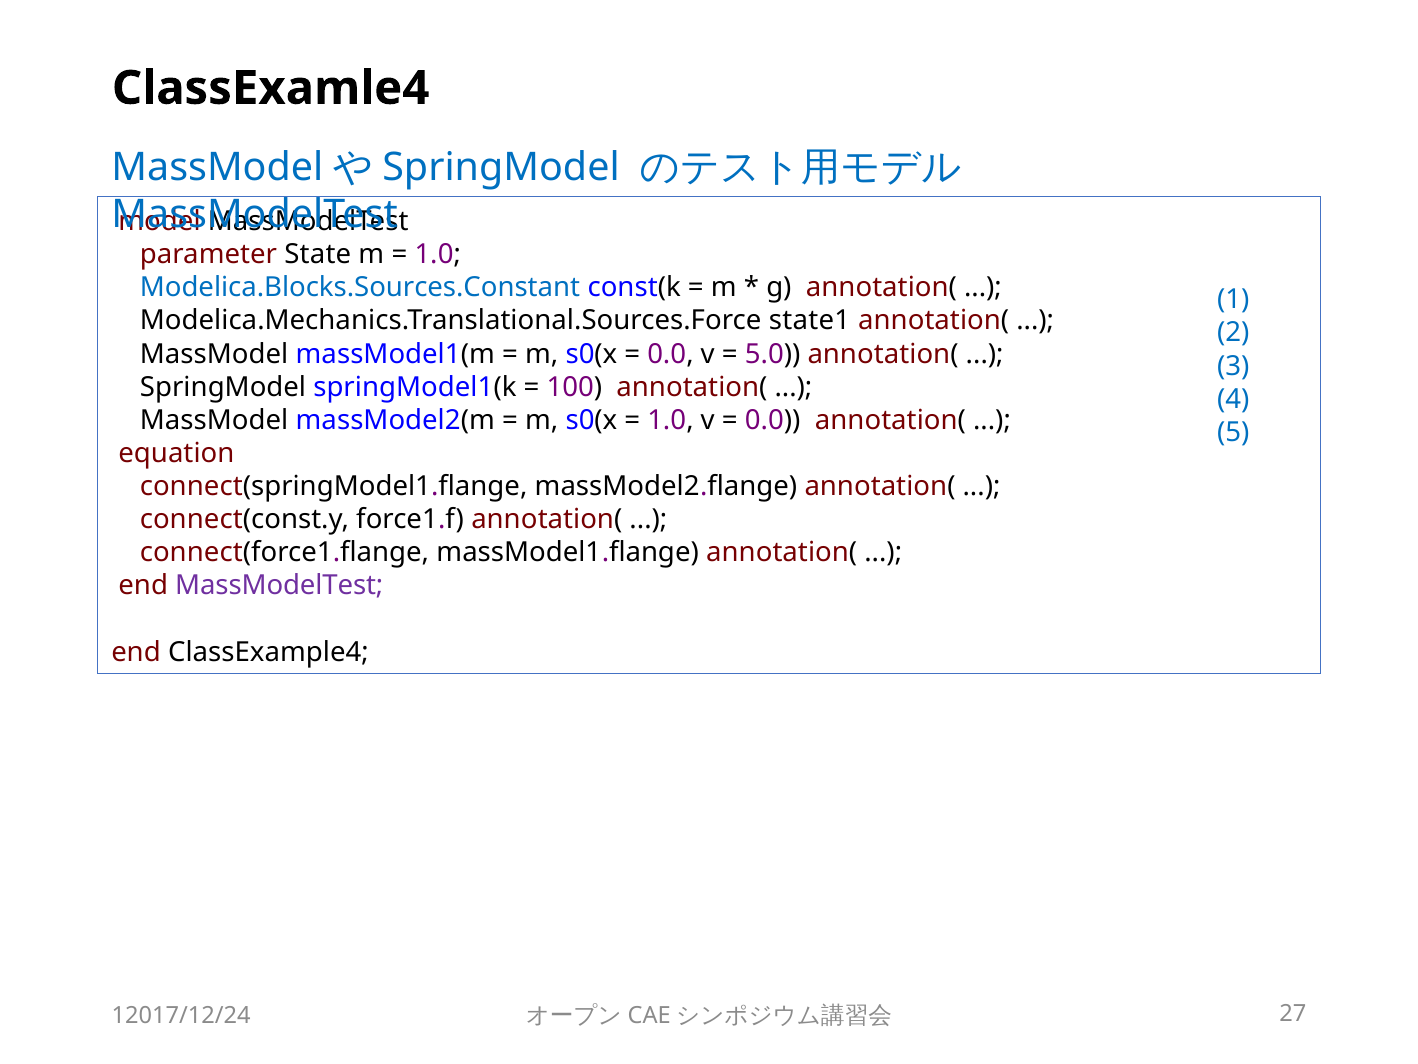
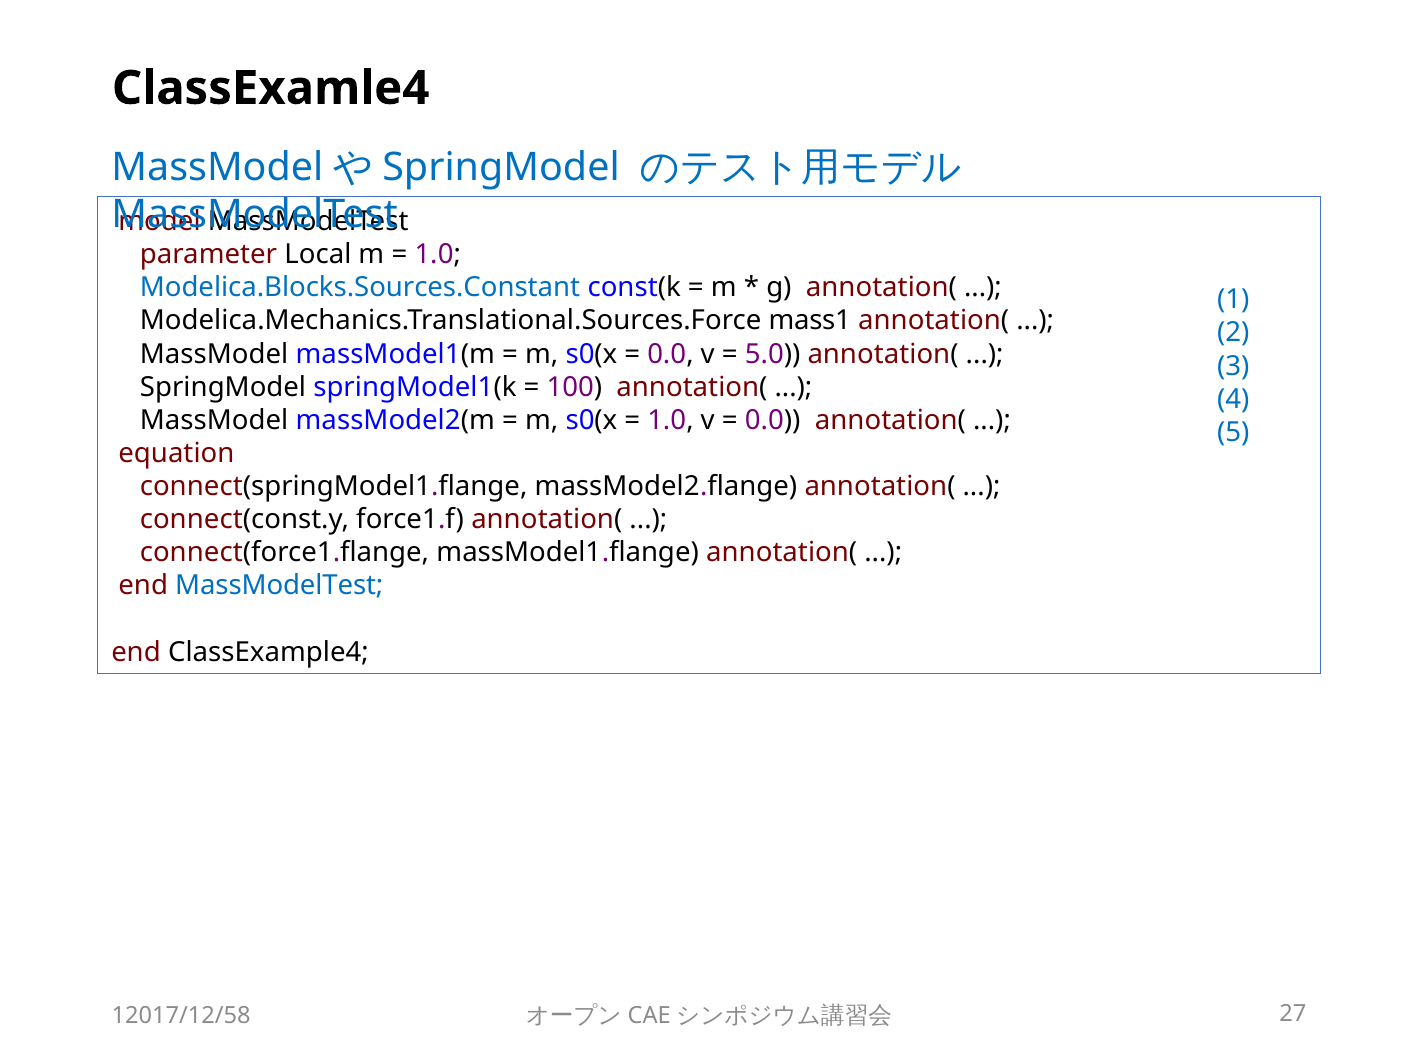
State: State -> Local (318, 255)
state1: state1 -> mass1 (810, 321)
MassModelTest colour: purple -> blue (279, 586)
12017/12/24: 12017/12/24 -> 12017/12/58 (181, 1016)
